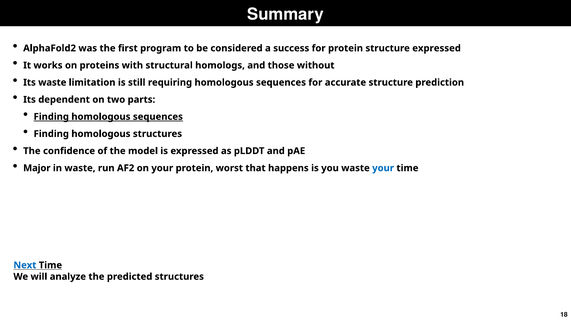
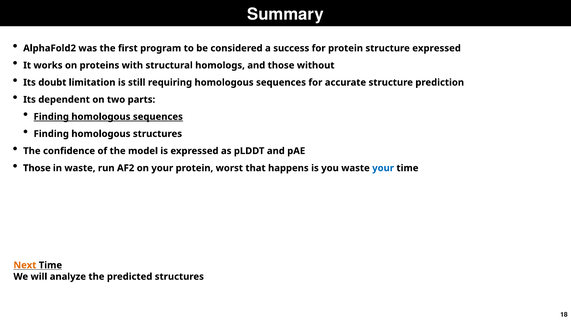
Its waste: waste -> doubt (52, 83)
Major: Major -> Those (37, 168)
Next colour: blue -> orange (25, 265)
